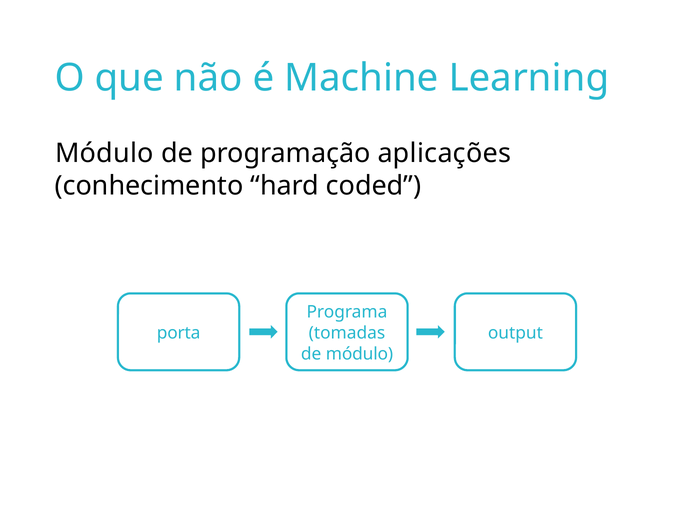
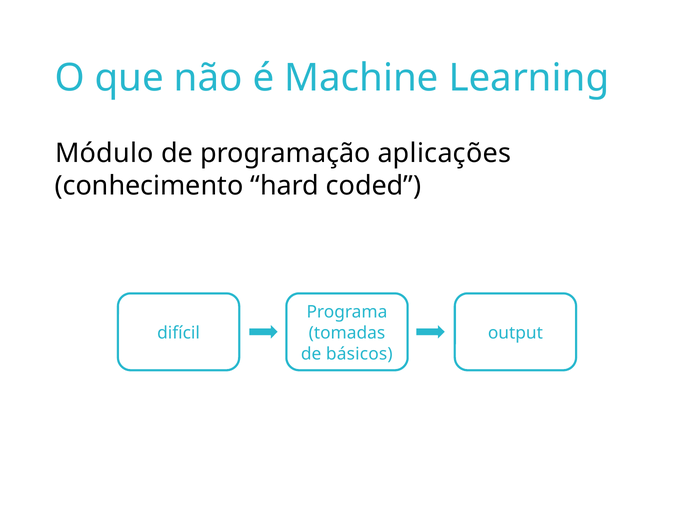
porta: porta -> difícil (179, 333)
de módulo: módulo -> básicos (359, 354)
